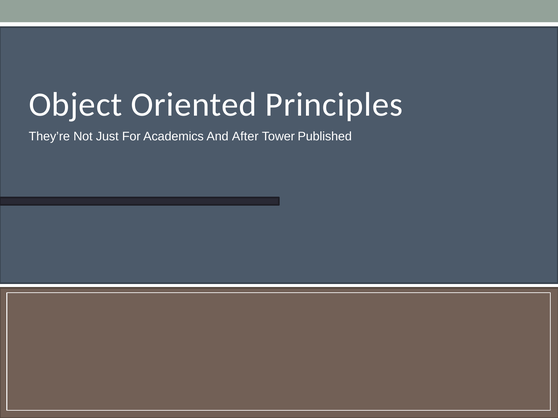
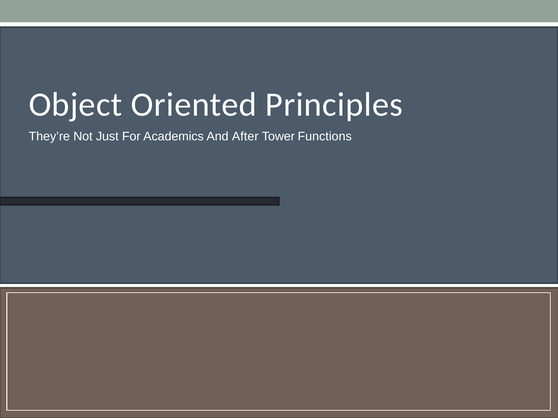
Published: Published -> Functions (325, 137)
